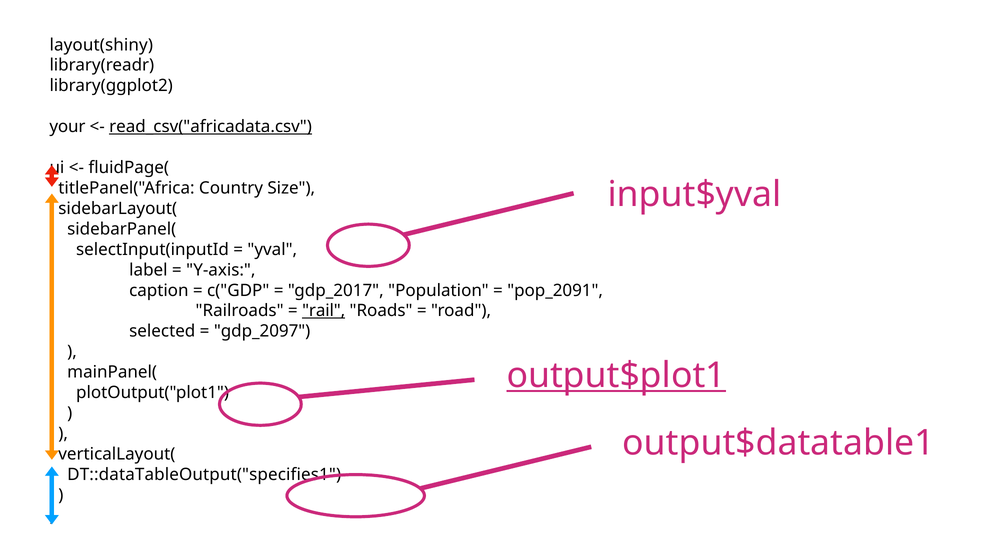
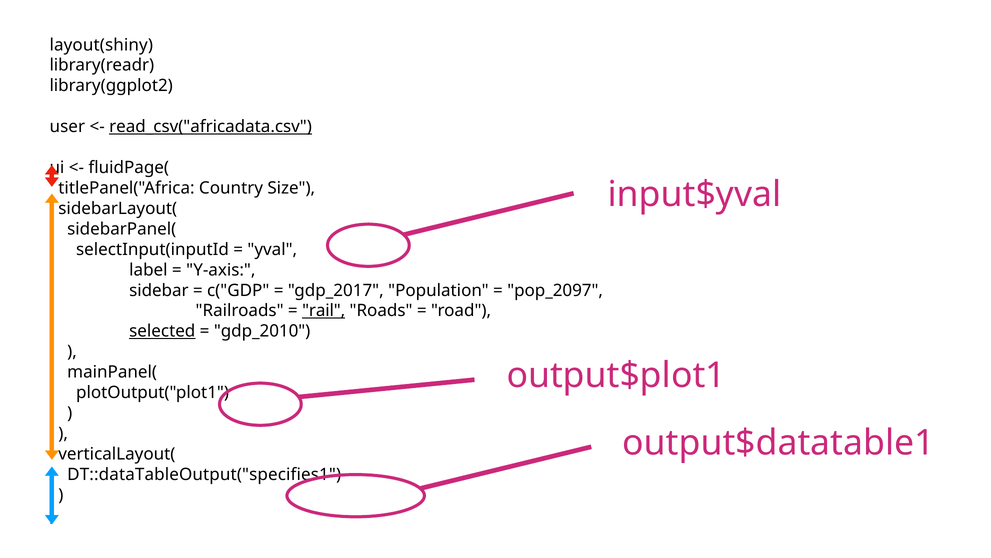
your: your -> user (67, 127)
caption: caption -> sidebar (159, 290)
pop_2091: pop_2091 -> pop_2097 (555, 290)
selected underline: none -> present (162, 331)
gdp_2097: gdp_2097 -> gdp_2010 (262, 331)
output$plot1 underline: present -> none (616, 375)
